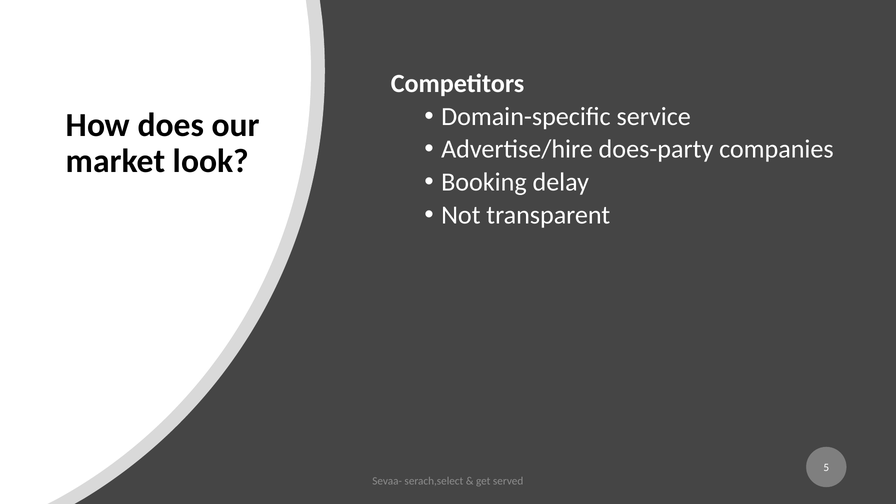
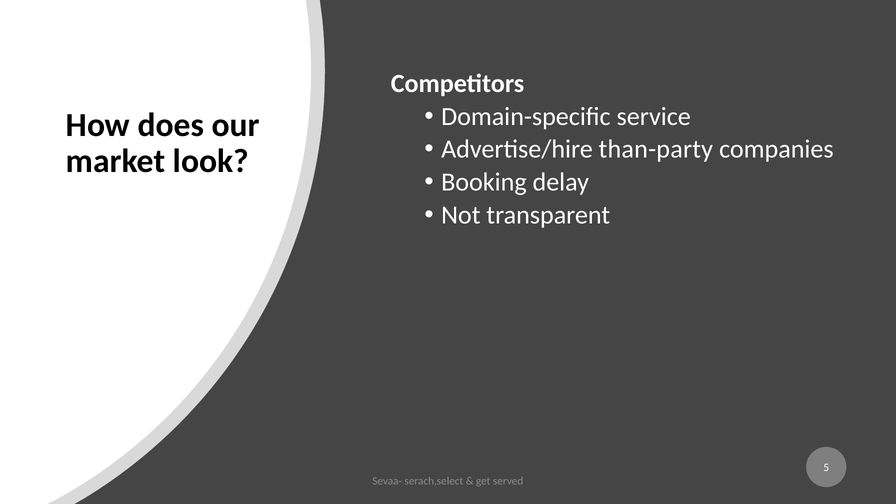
does-party: does-party -> than-party (656, 149)
